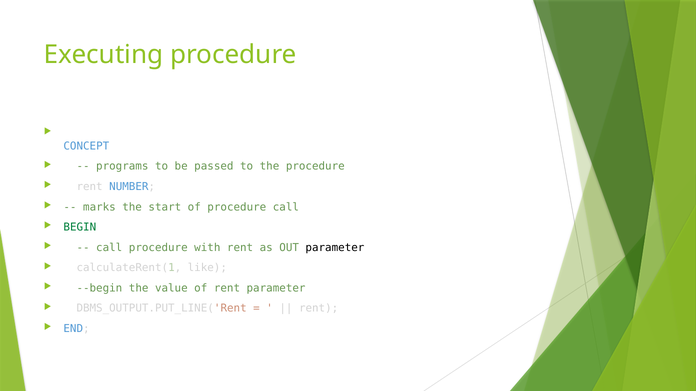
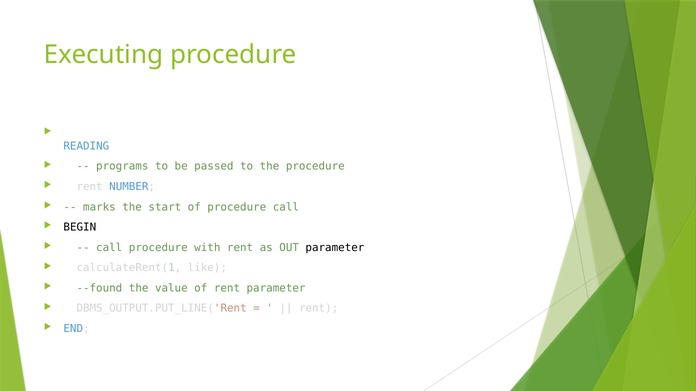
CONCEPT: CONCEPT -> READING (86, 146)
BEGIN colour: green -> black (80, 228)
--begin: --begin -> --found (99, 288)
